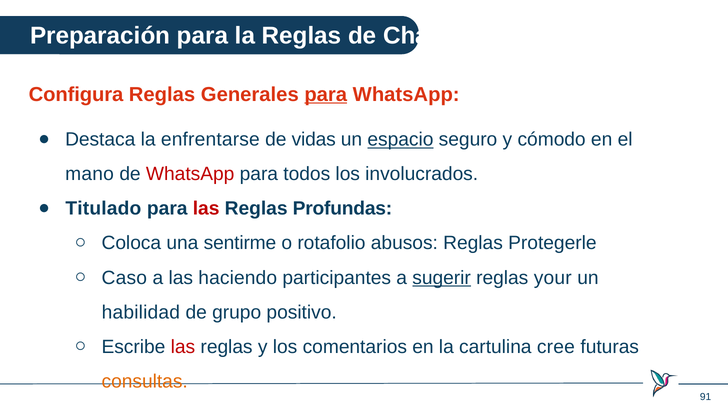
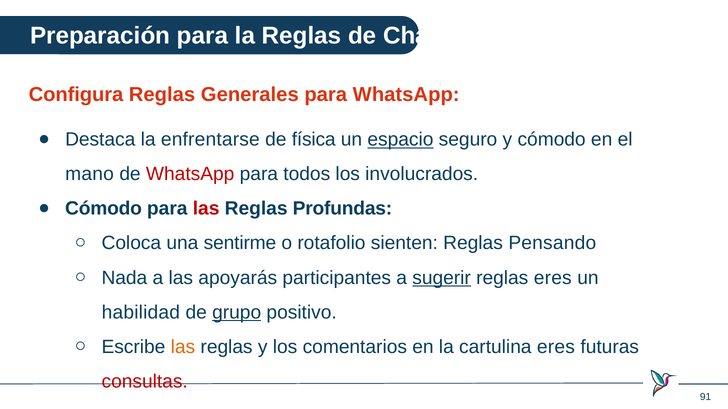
para underline: present -> none (326, 95)
vidas: vidas -> física (314, 140)
Titulado: Titulado -> Cómodo (104, 209)
abusos: abusos -> sienten (404, 243)
Protegerle: Protegerle -> Pensando (552, 243)
Caso: Caso -> Nada (124, 278)
haciendo: haciendo -> apoyarás (238, 278)
reglas your: your -> eres (553, 278)
grupo underline: none -> present (237, 313)
las colour: red -> orange (183, 347)
cartulina cree: cree -> eres (556, 347)
consultas colour: orange -> red (145, 382)
